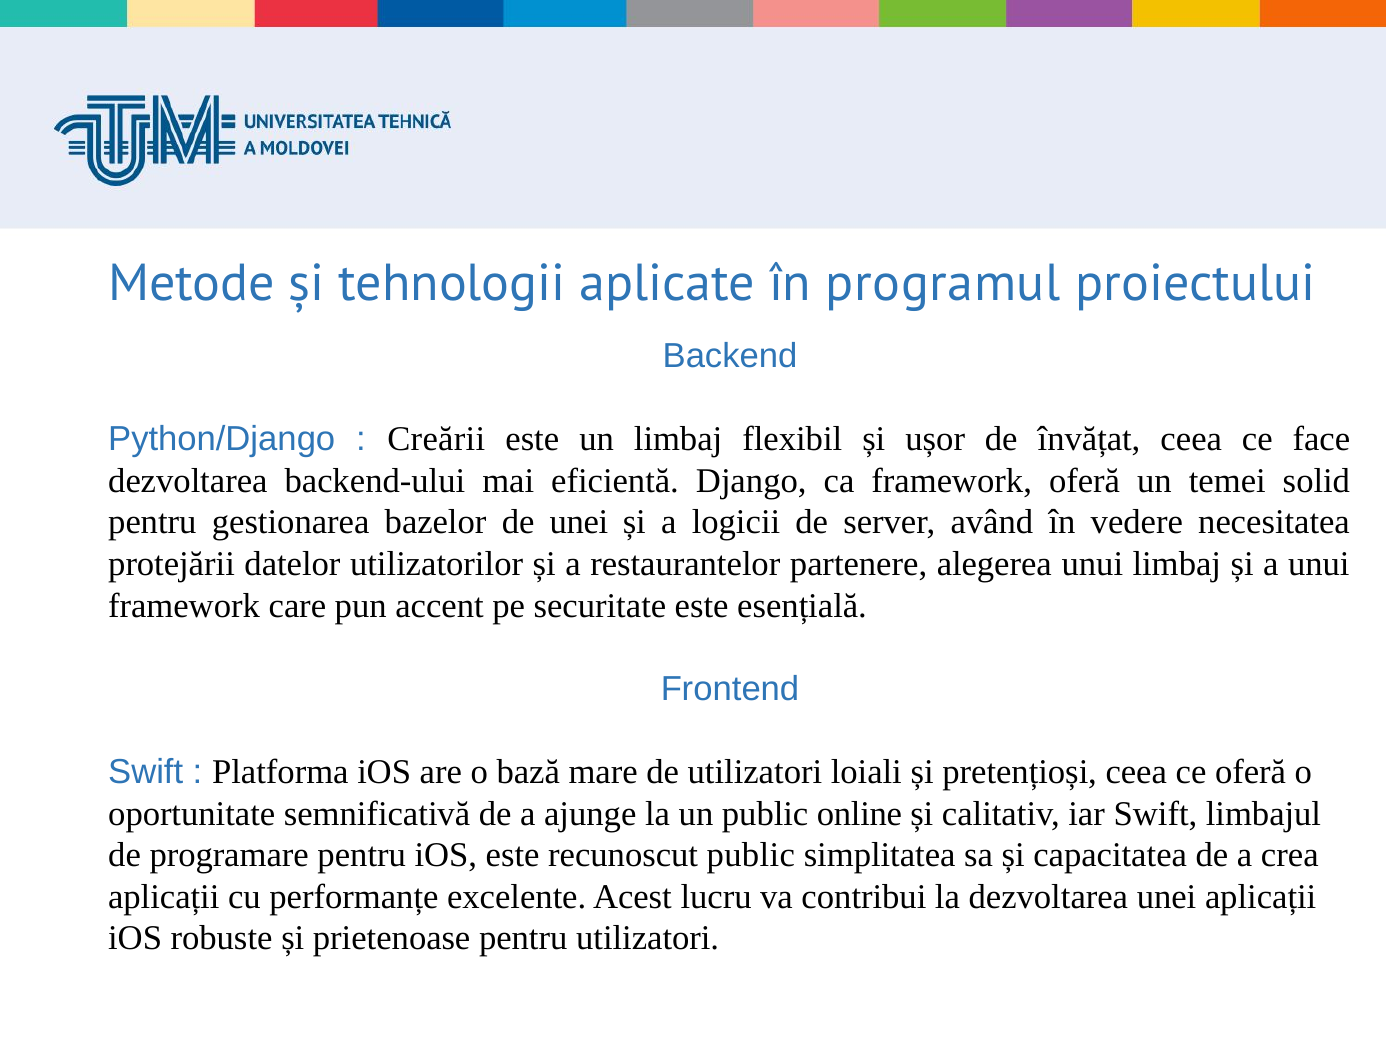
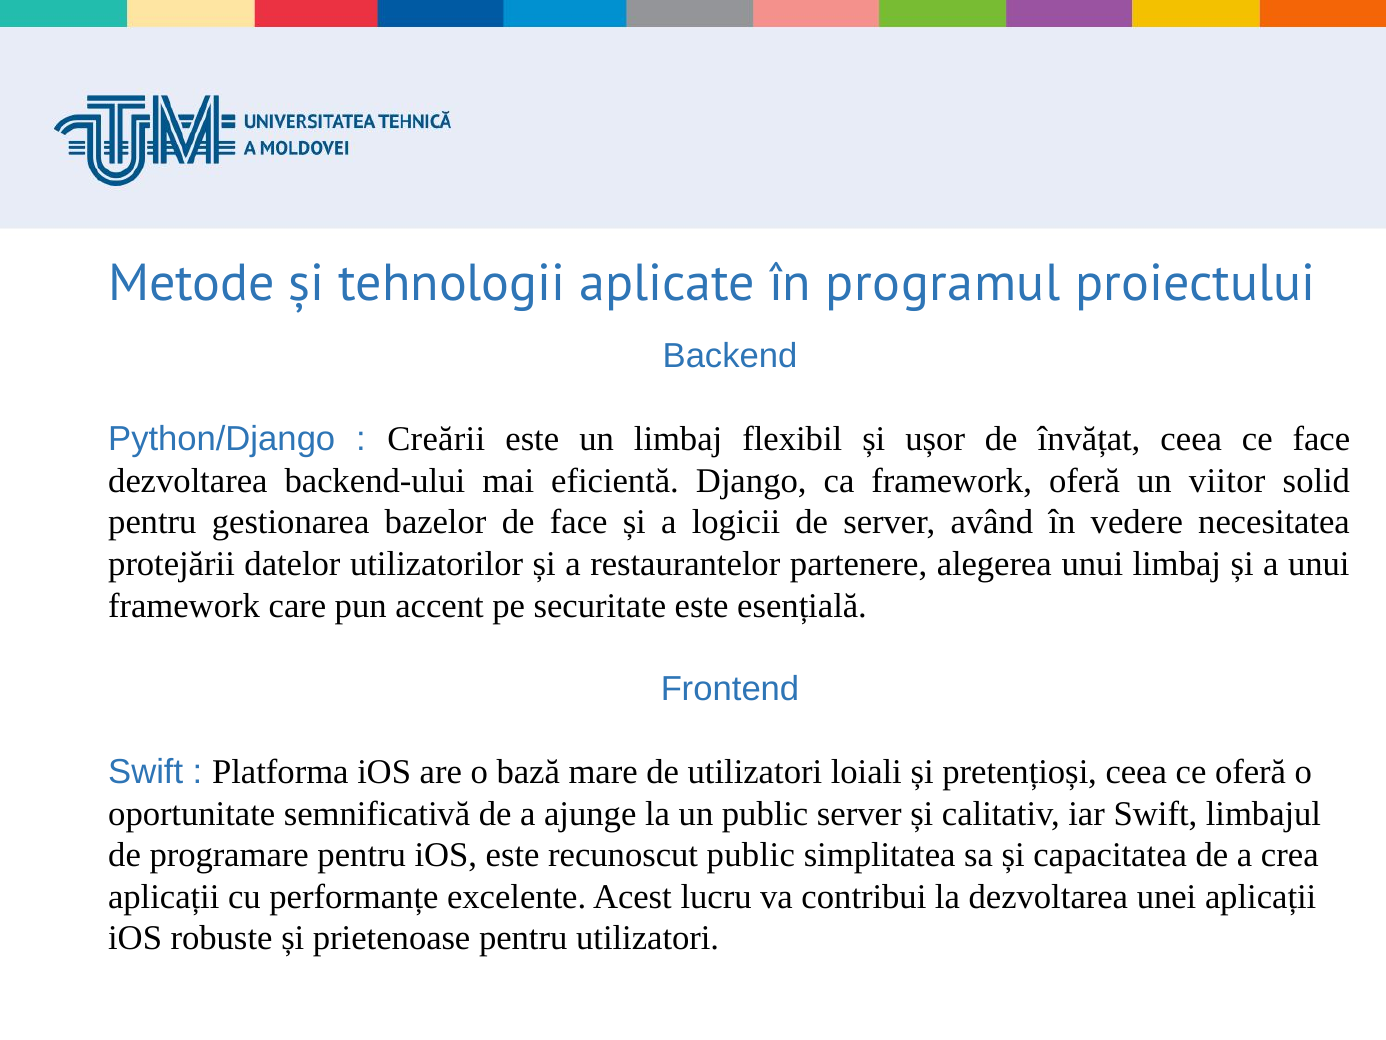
temei: temei -> viitor (1227, 481)
de unei: unei -> face (579, 522)
public online: online -> server (859, 813)
